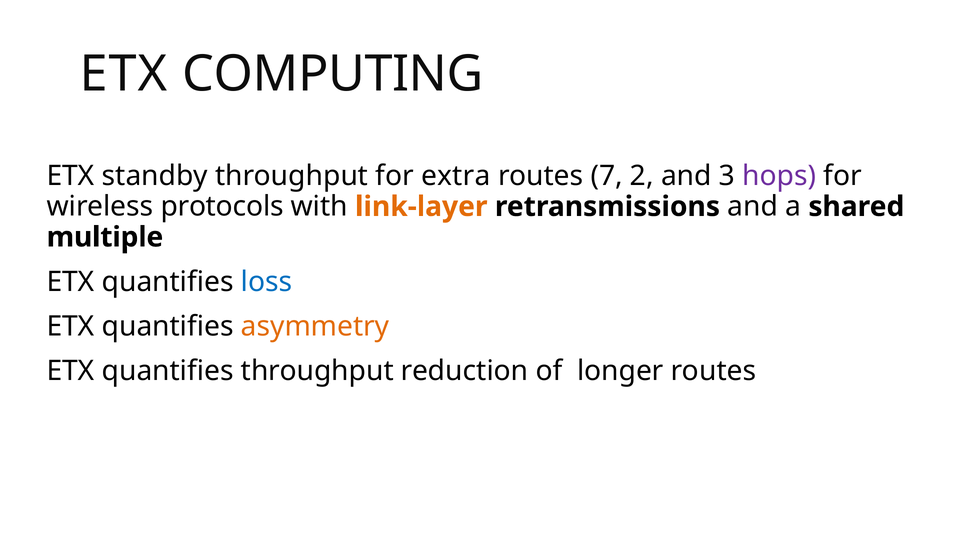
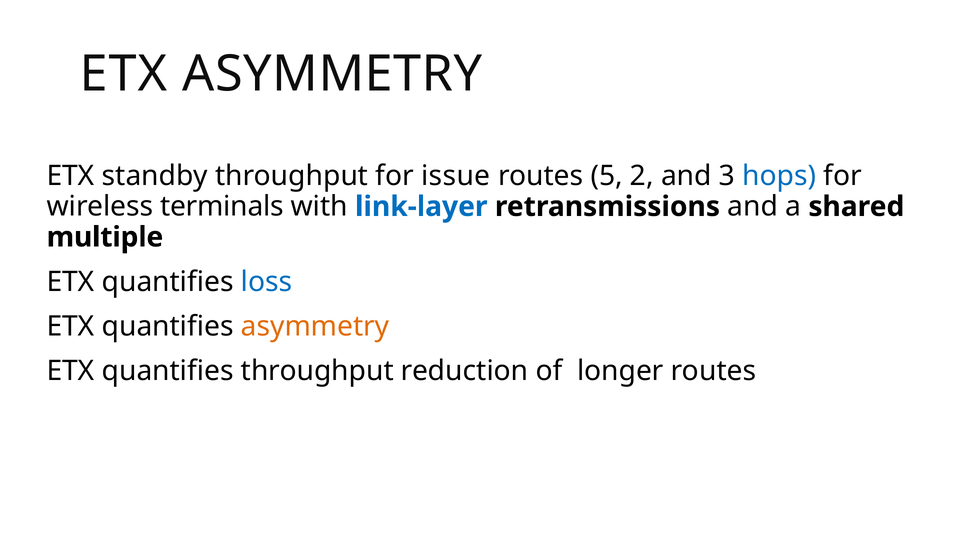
ETX COMPUTING: COMPUTING -> ASYMMETRY (332, 74)
extra: extra -> issue (456, 176)
7: 7 -> 5 (607, 176)
hops colour: purple -> blue (779, 176)
protocols: protocols -> terminals (222, 206)
link-layer colour: orange -> blue (421, 206)
